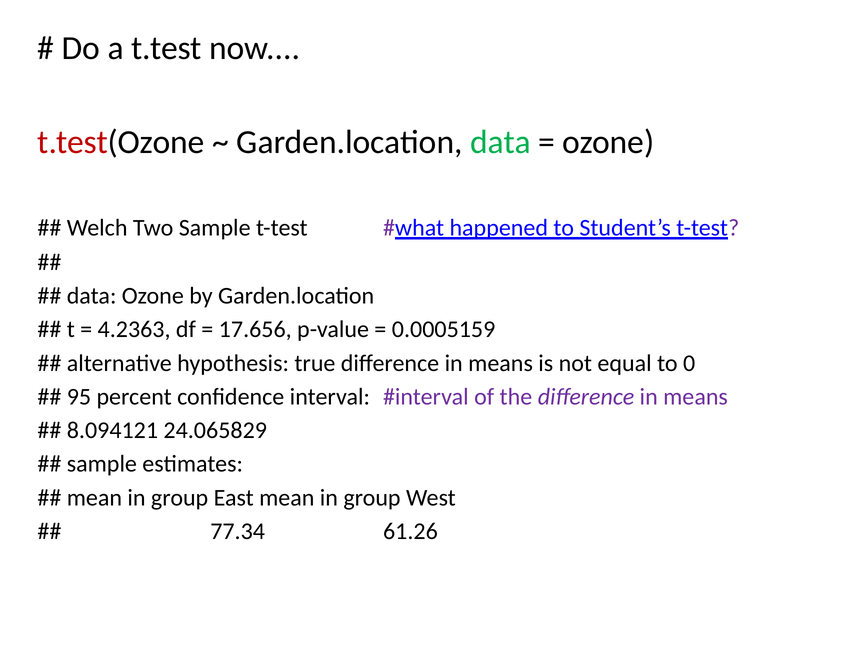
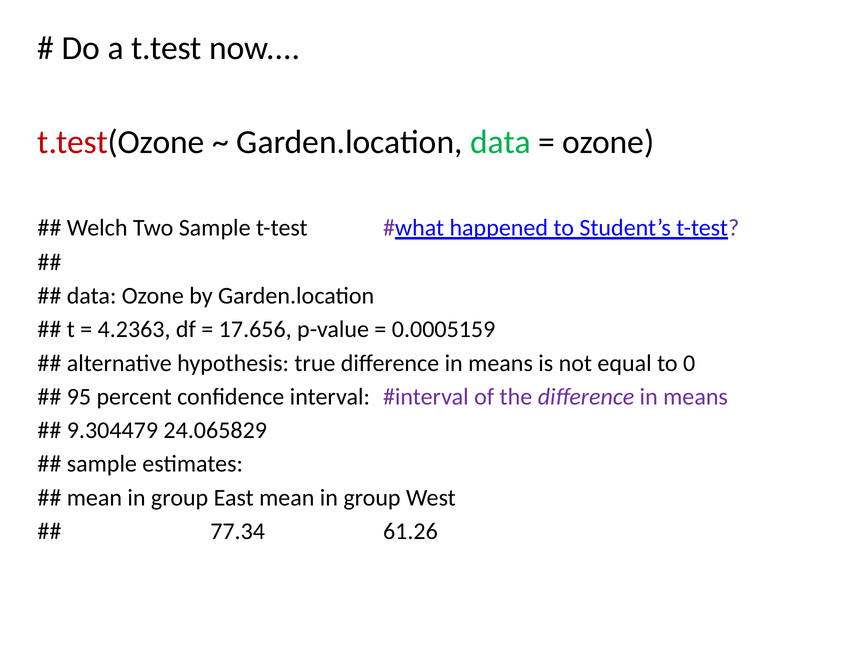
8.094121: 8.094121 -> 9.304479 (112, 430)
